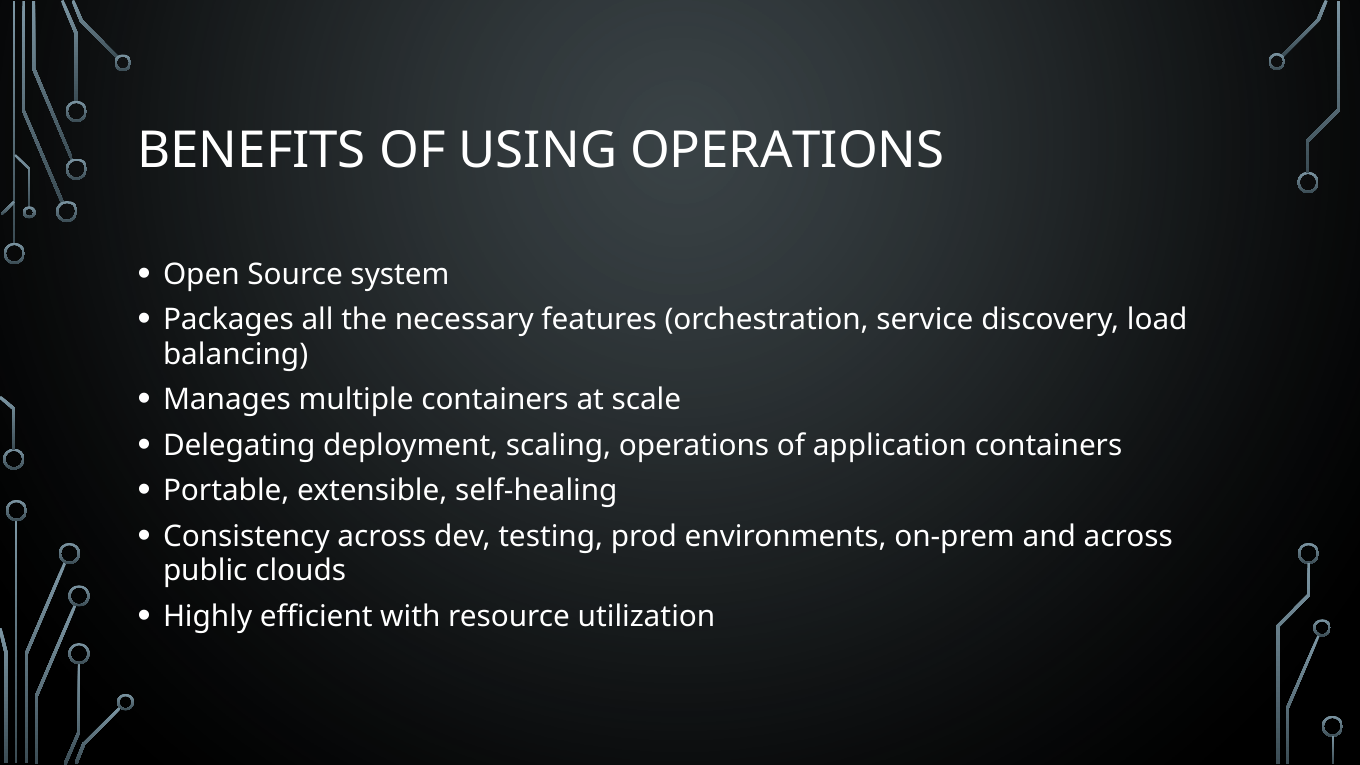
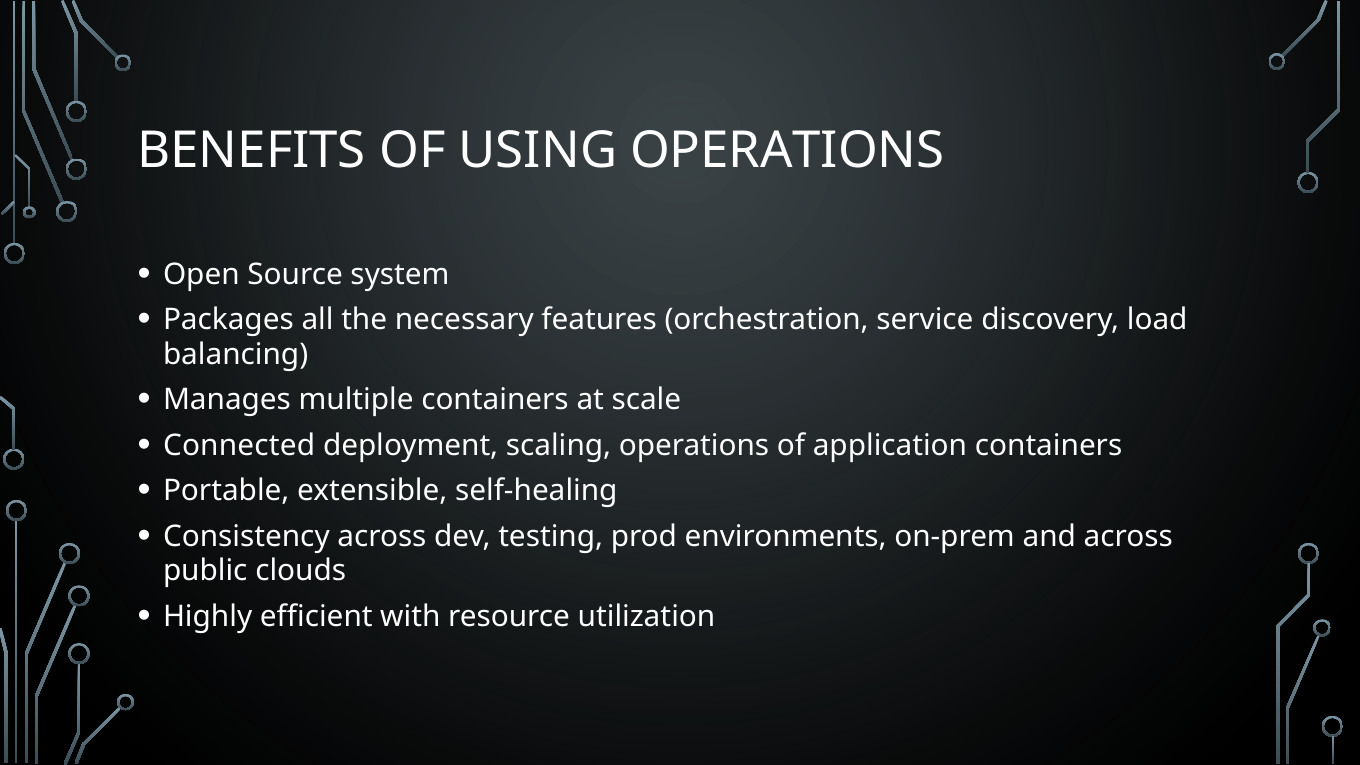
Delegating: Delegating -> Connected (239, 446)
